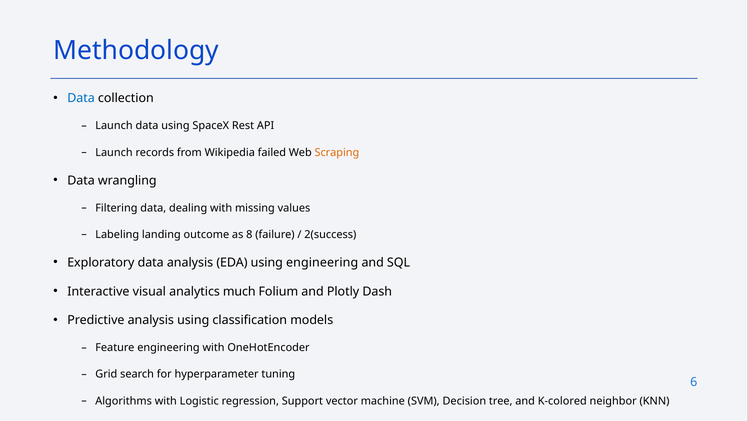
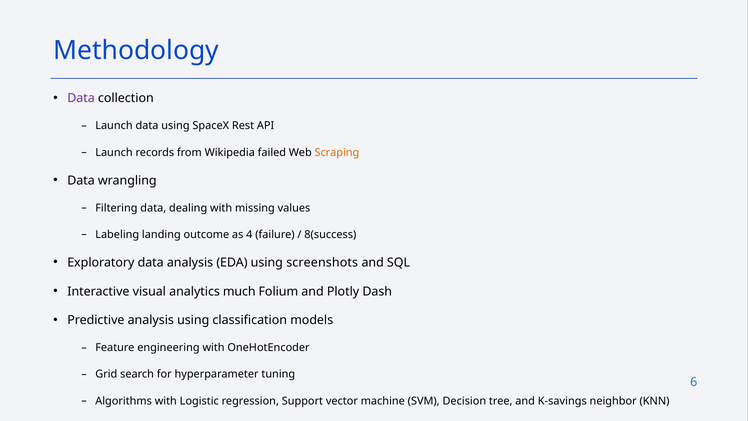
Data colour: blue -> purple (81, 98)
8: 8 -> 4 (249, 234)
2(success: 2(success -> 8(success (330, 234)
using engineering: engineering -> screenshots (322, 262)
K-colored: K-colored -> K-savings (562, 401)
